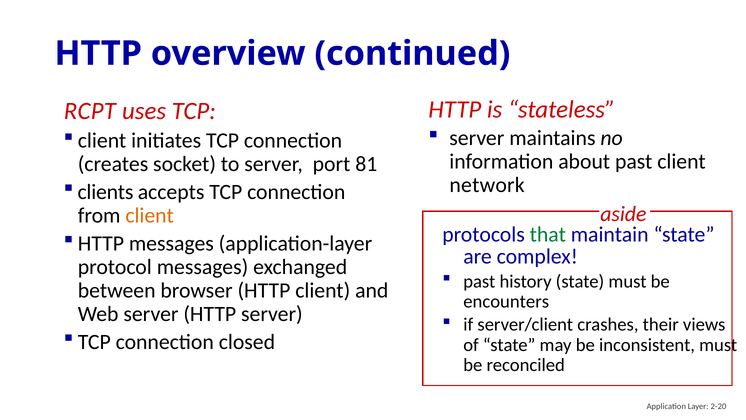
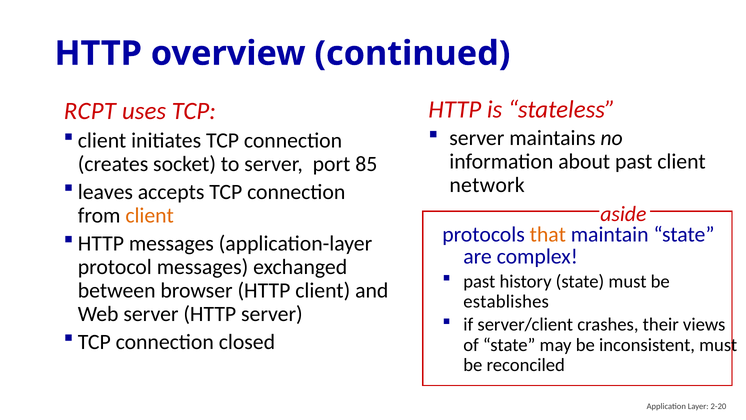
81: 81 -> 85 (366, 164)
clients: clients -> leaves (105, 192)
that colour: green -> orange (548, 234)
encounters: encounters -> establishes (506, 301)
